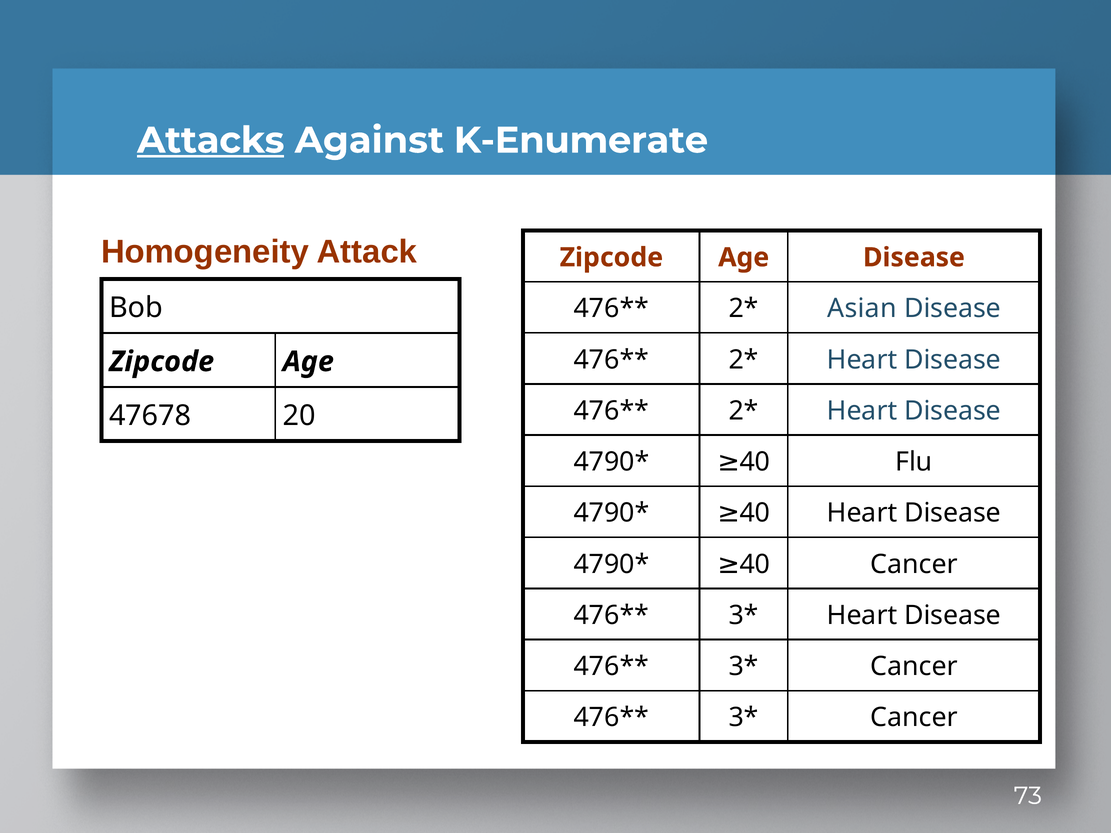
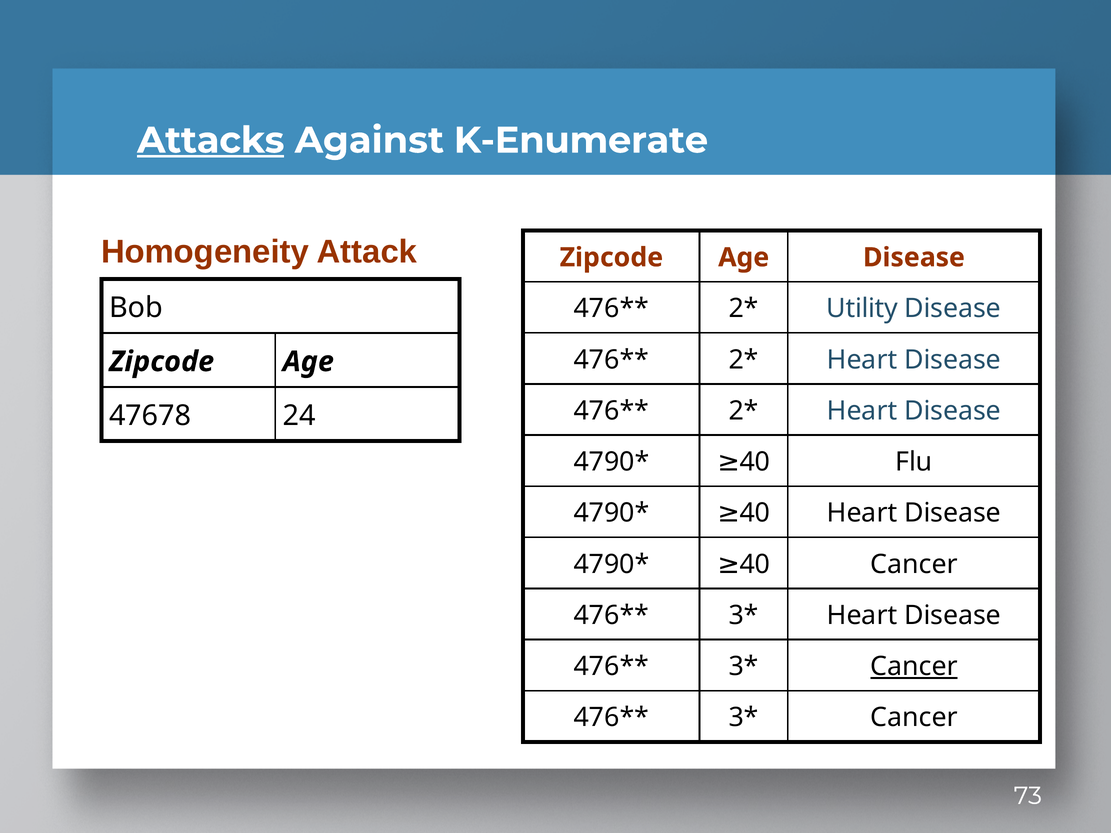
Asian: Asian -> Utility (862, 309)
20: 20 -> 24 (299, 416)
Cancer underline: none -> present (914, 667)
